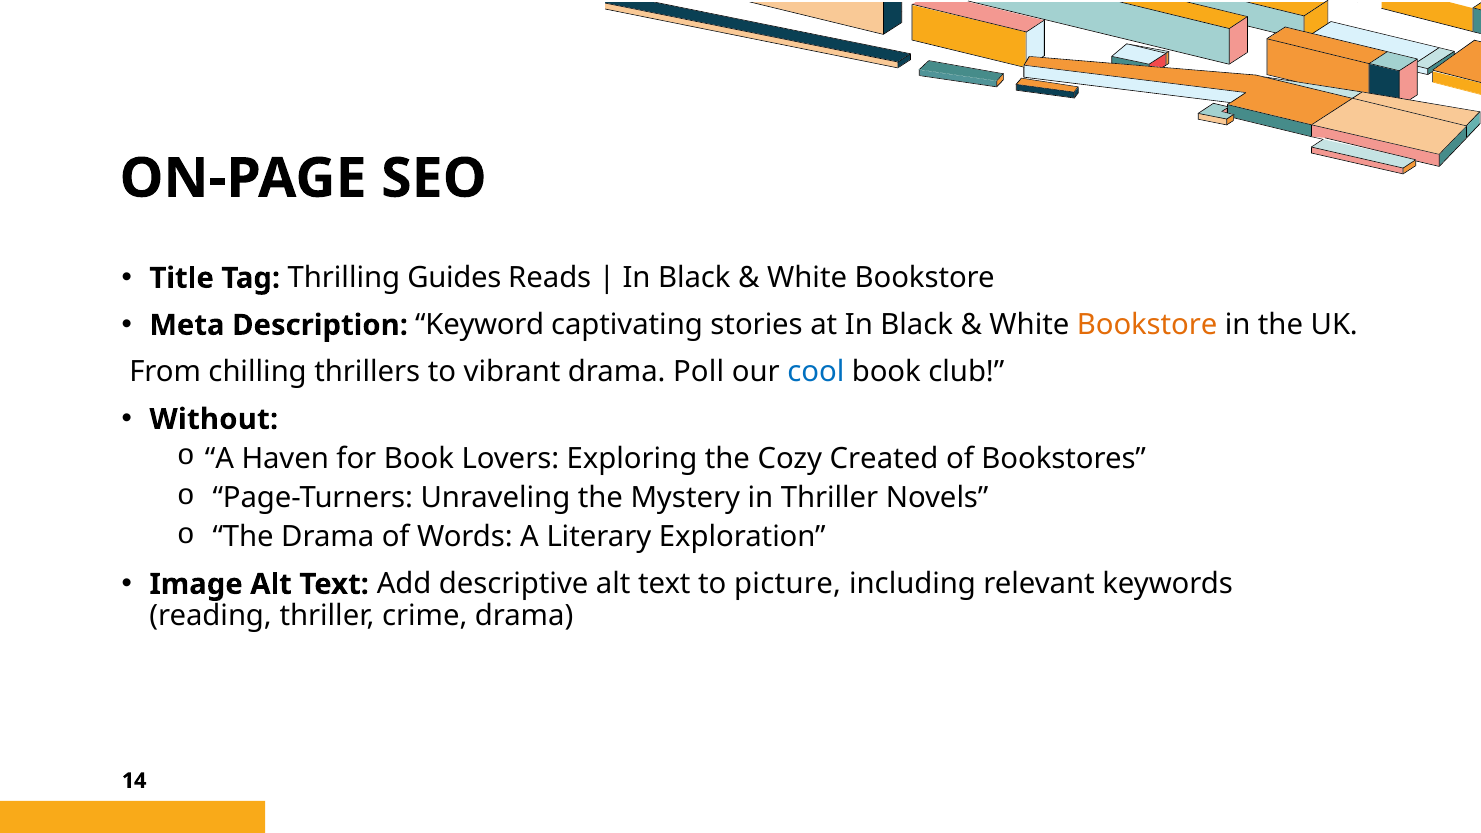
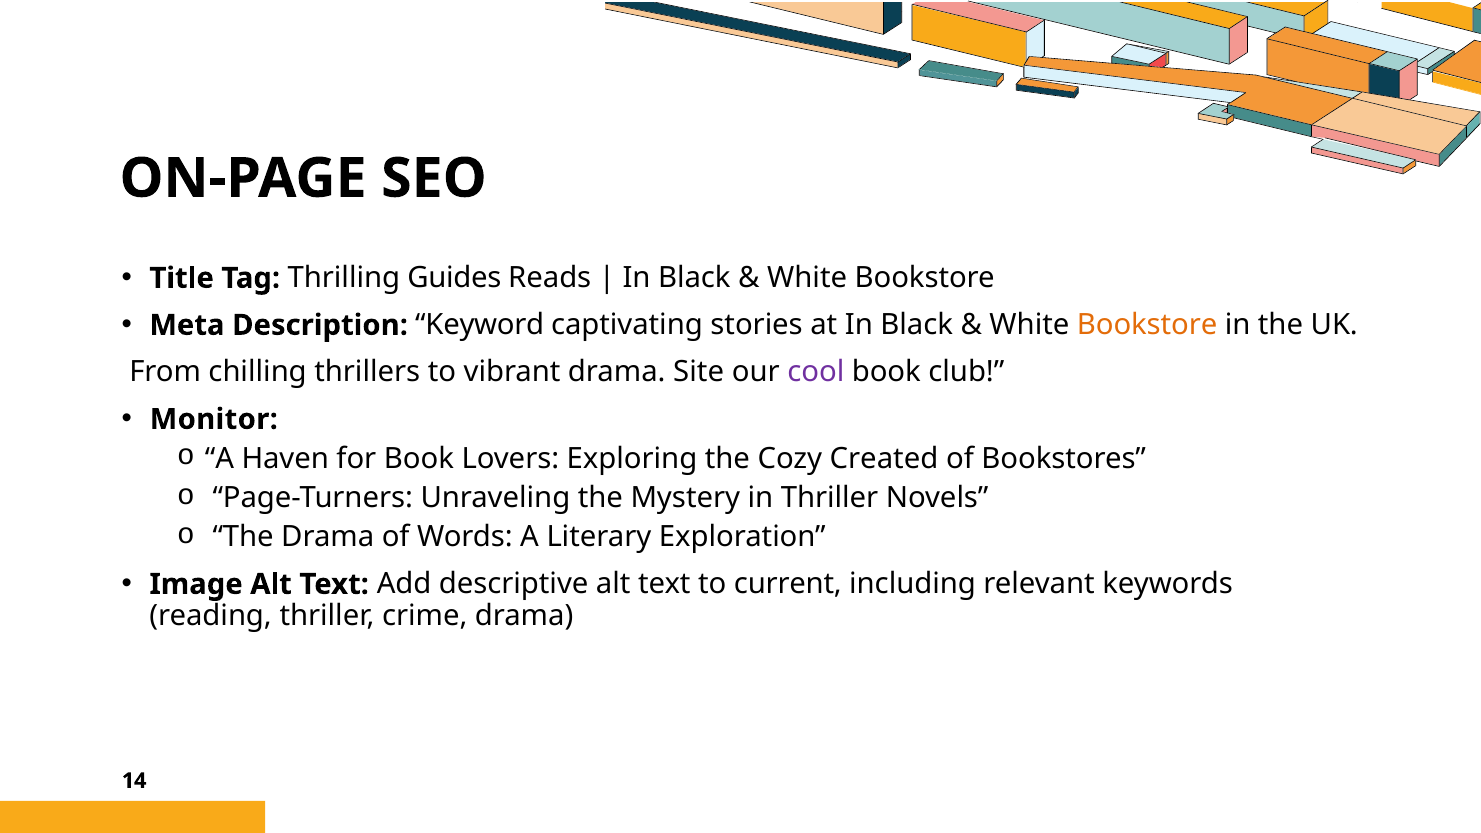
Poll: Poll -> Site (699, 372)
cool colour: blue -> purple (816, 372)
Without: Without -> Monitor (214, 419)
picture: picture -> current (788, 584)
